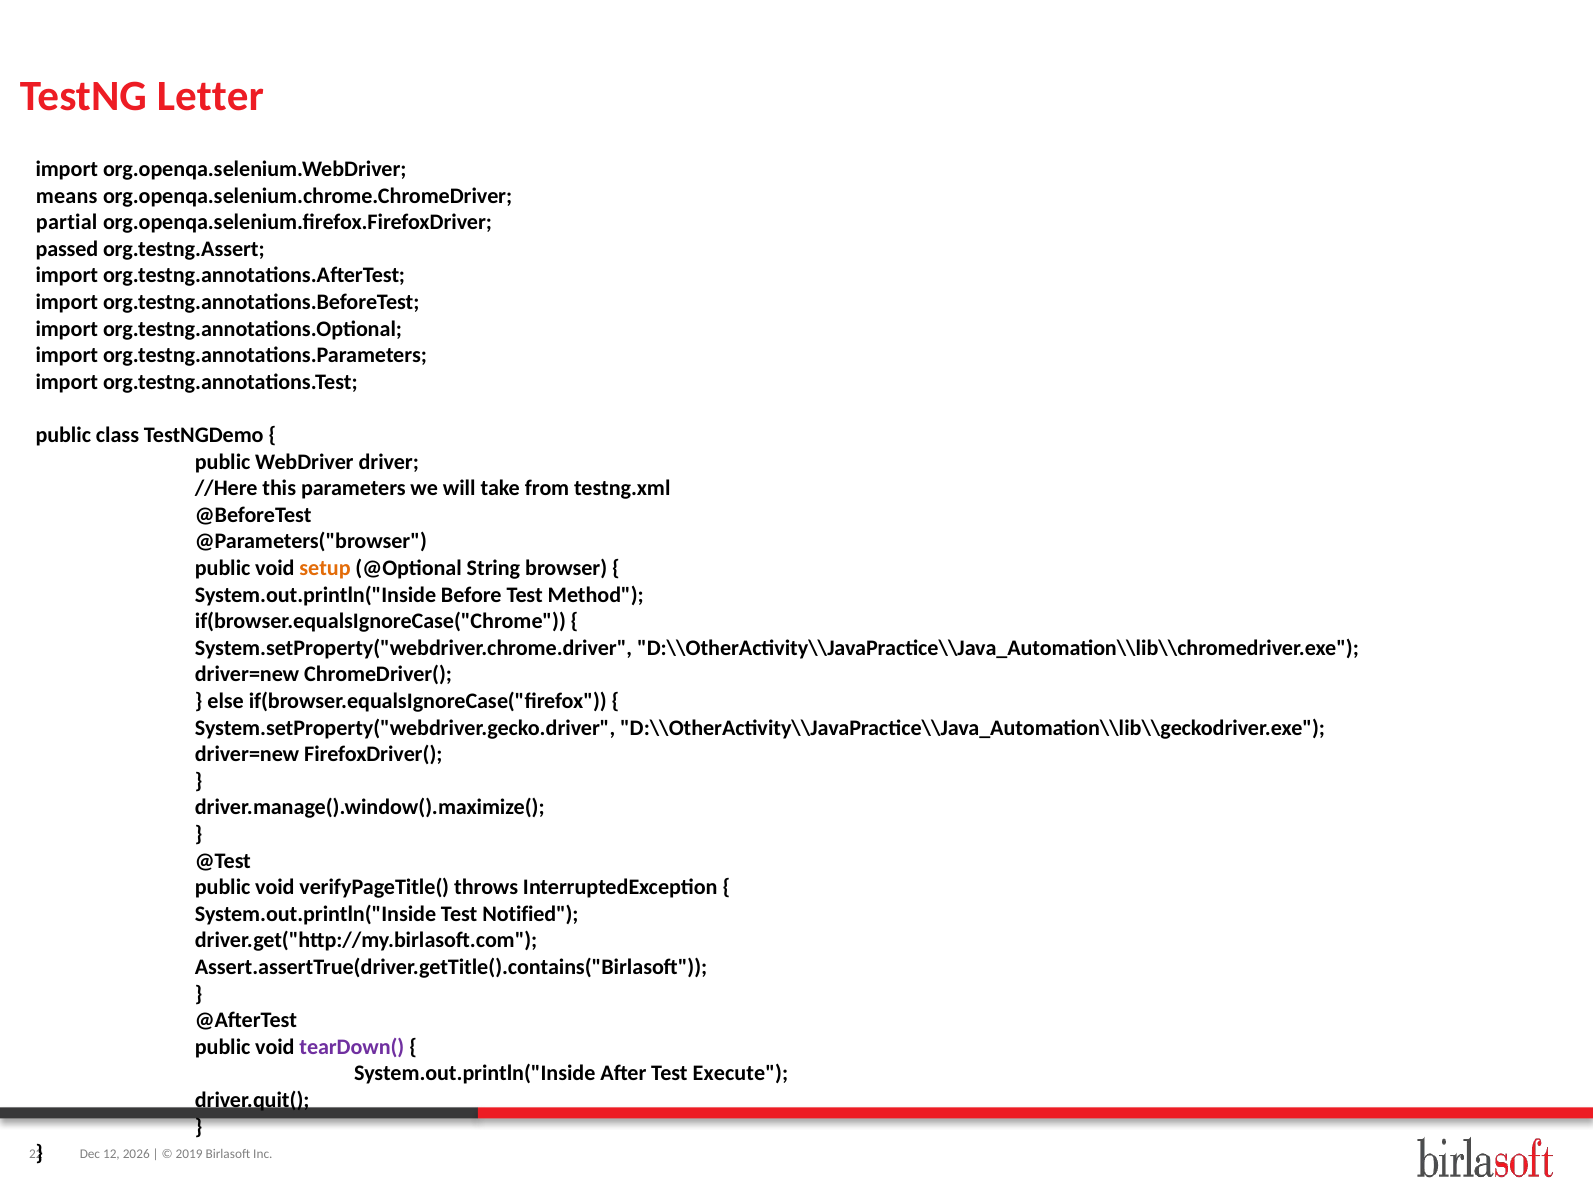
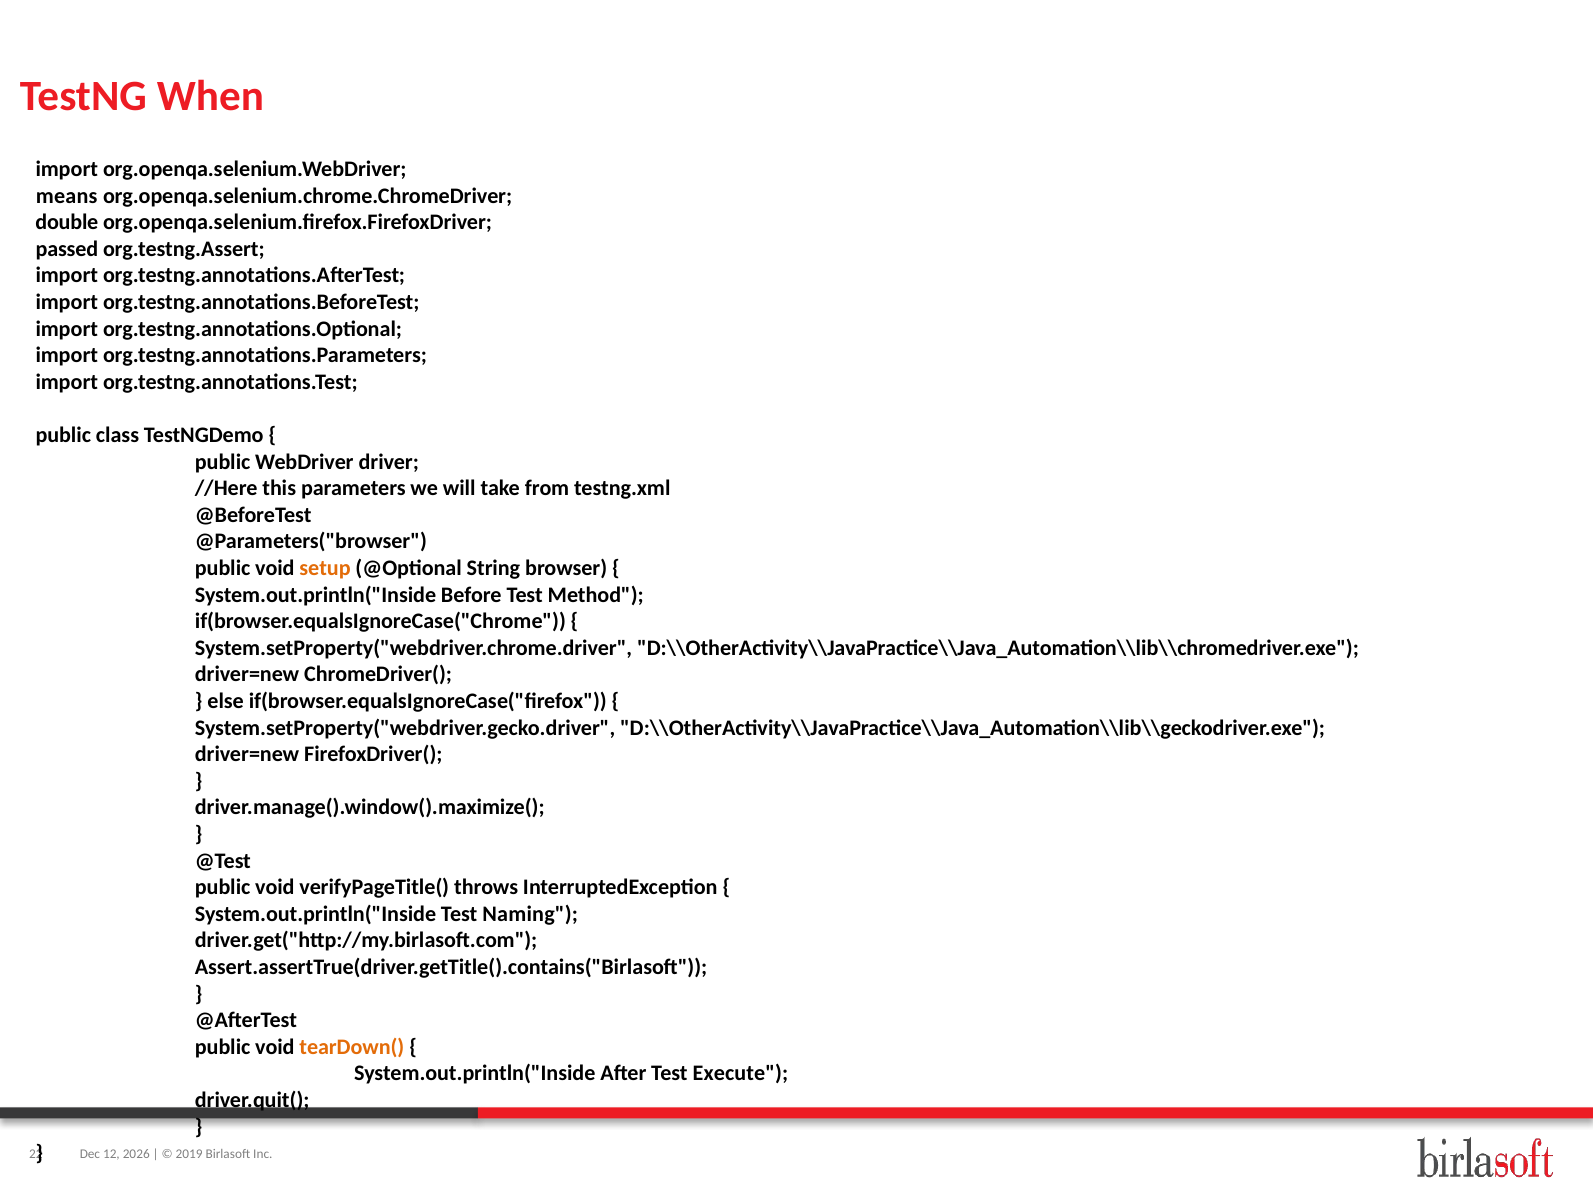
Letter: Letter -> When (210, 96)
partial: partial -> double (67, 222)
Notified: Notified -> Naming (530, 914)
tearDown( colour: purple -> orange (352, 1047)
